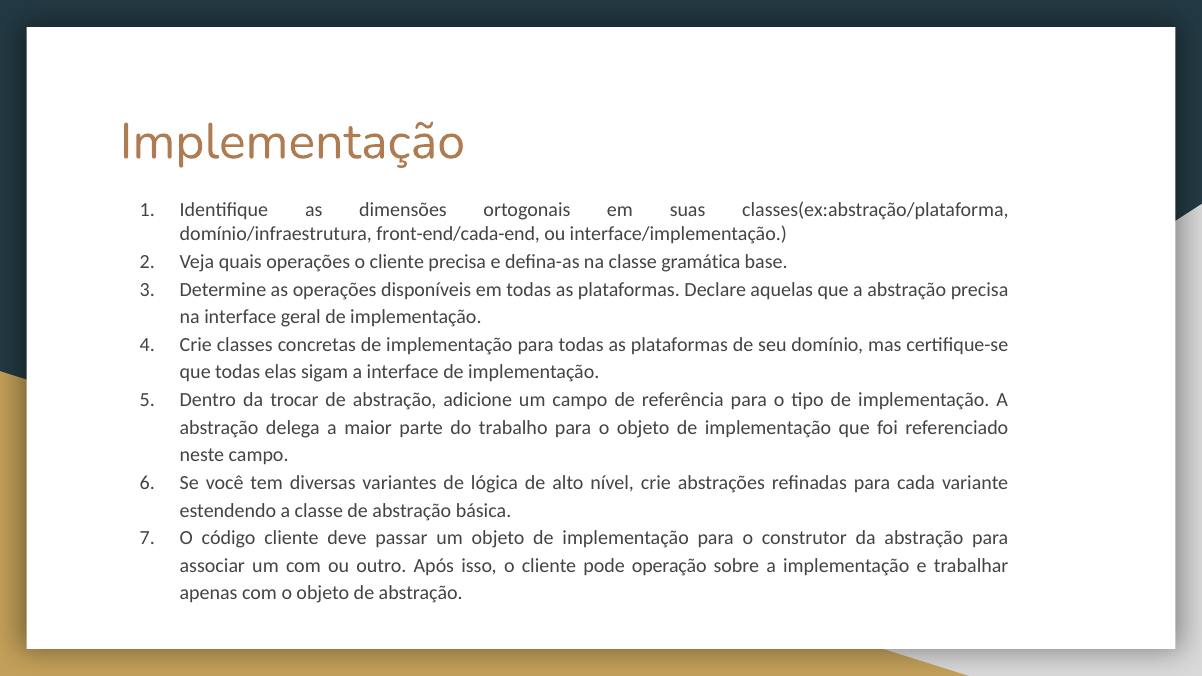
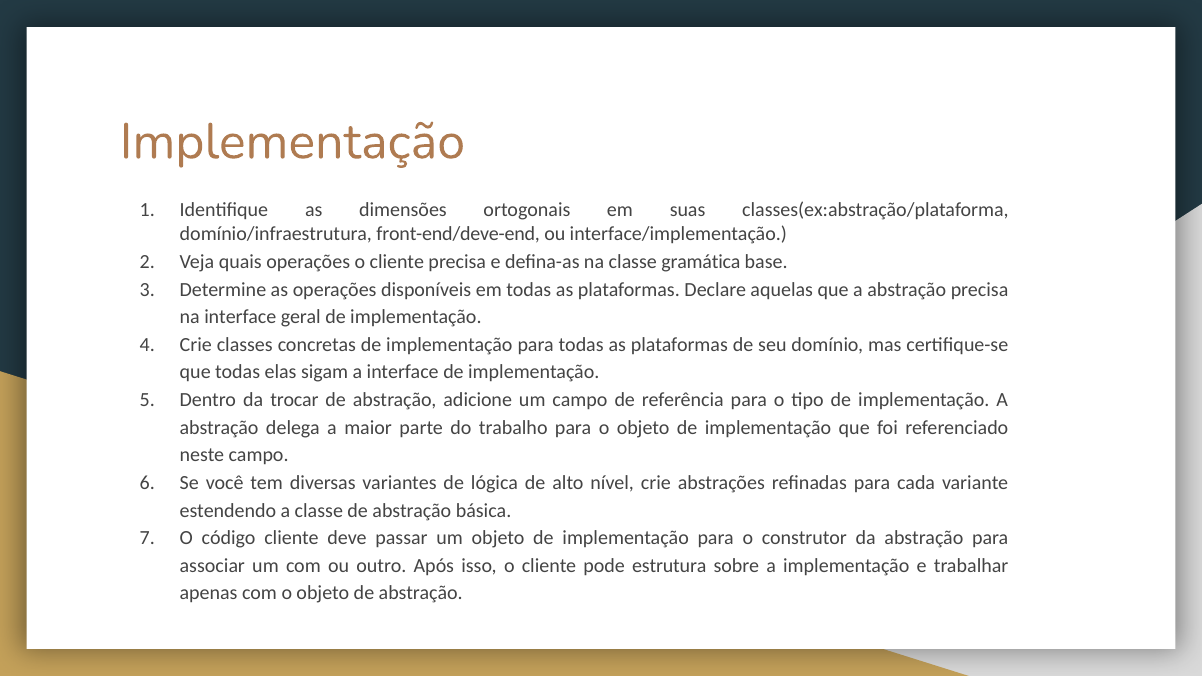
front-end/cada-end: front-end/cada-end -> front-end/deve-end (458, 234)
operação: operação -> estrutura (669, 566)
